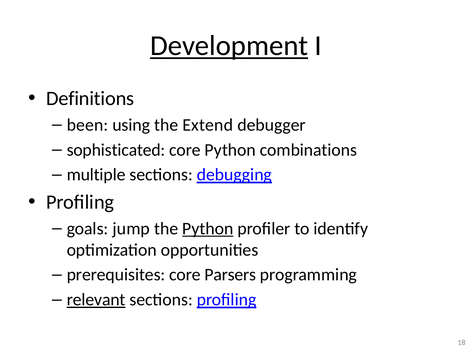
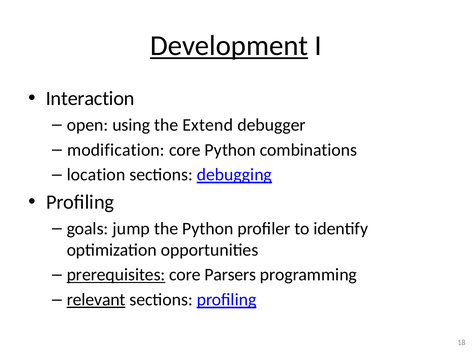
Definitions: Definitions -> Interaction (90, 99)
been: been -> open (87, 125)
sophisticated: sophisticated -> modification (116, 150)
multiple: multiple -> location (96, 175)
Python underline: present -> none (208, 229)
prerequisites underline: none -> present (116, 275)
